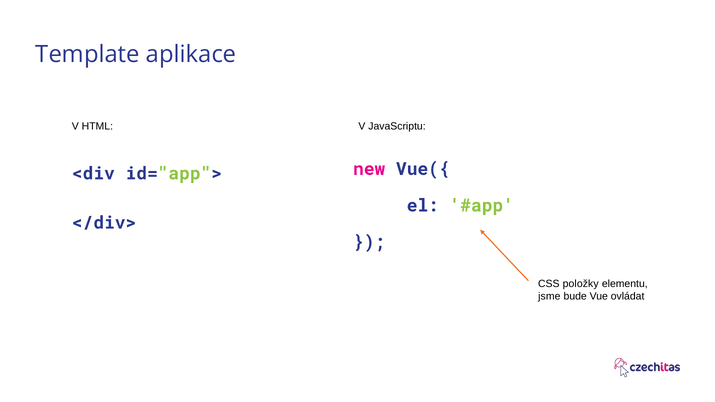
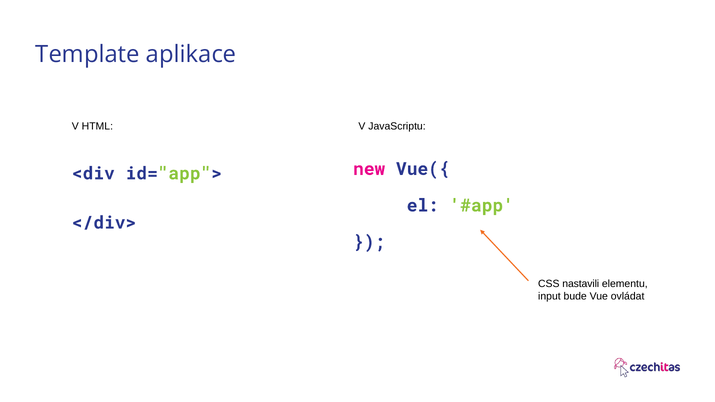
položky: položky -> nastavili (581, 284)
jsme: jsme -> input (549, 297)
